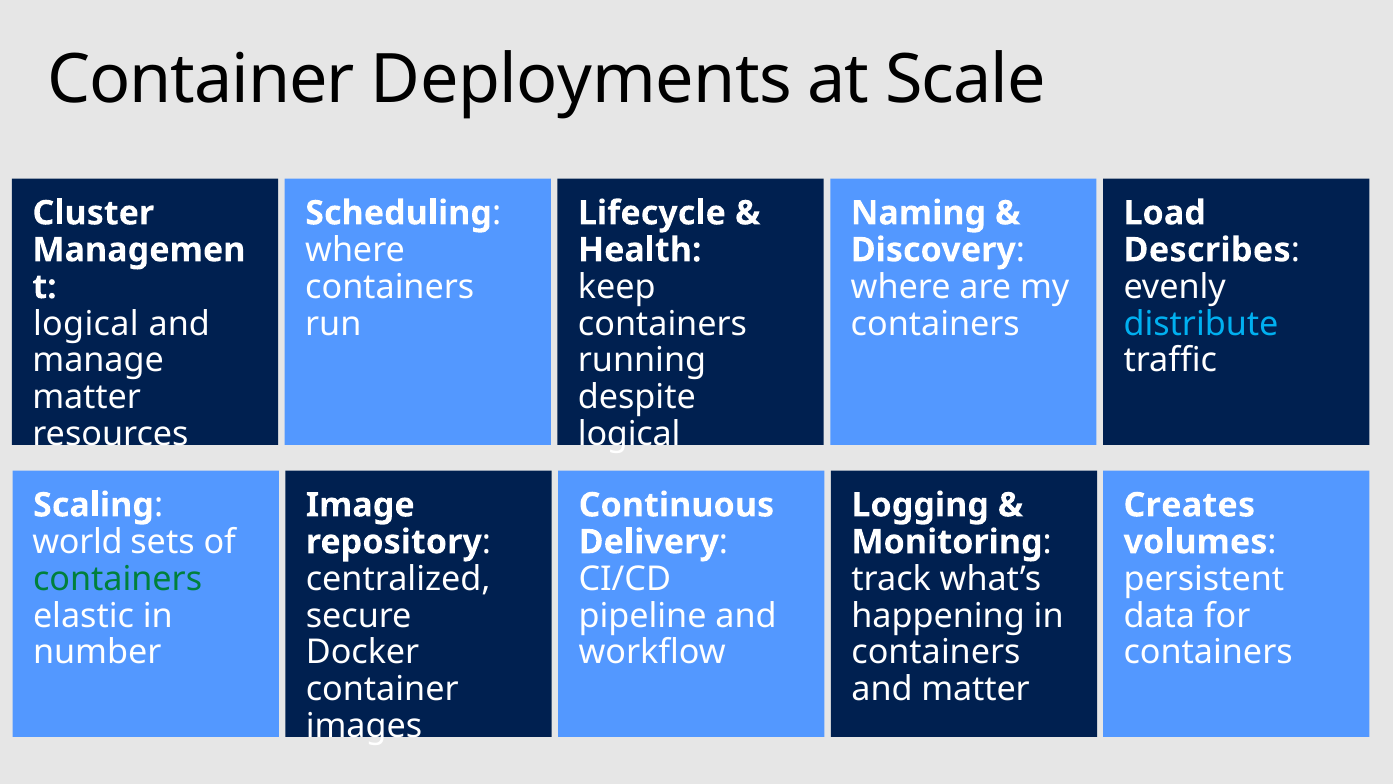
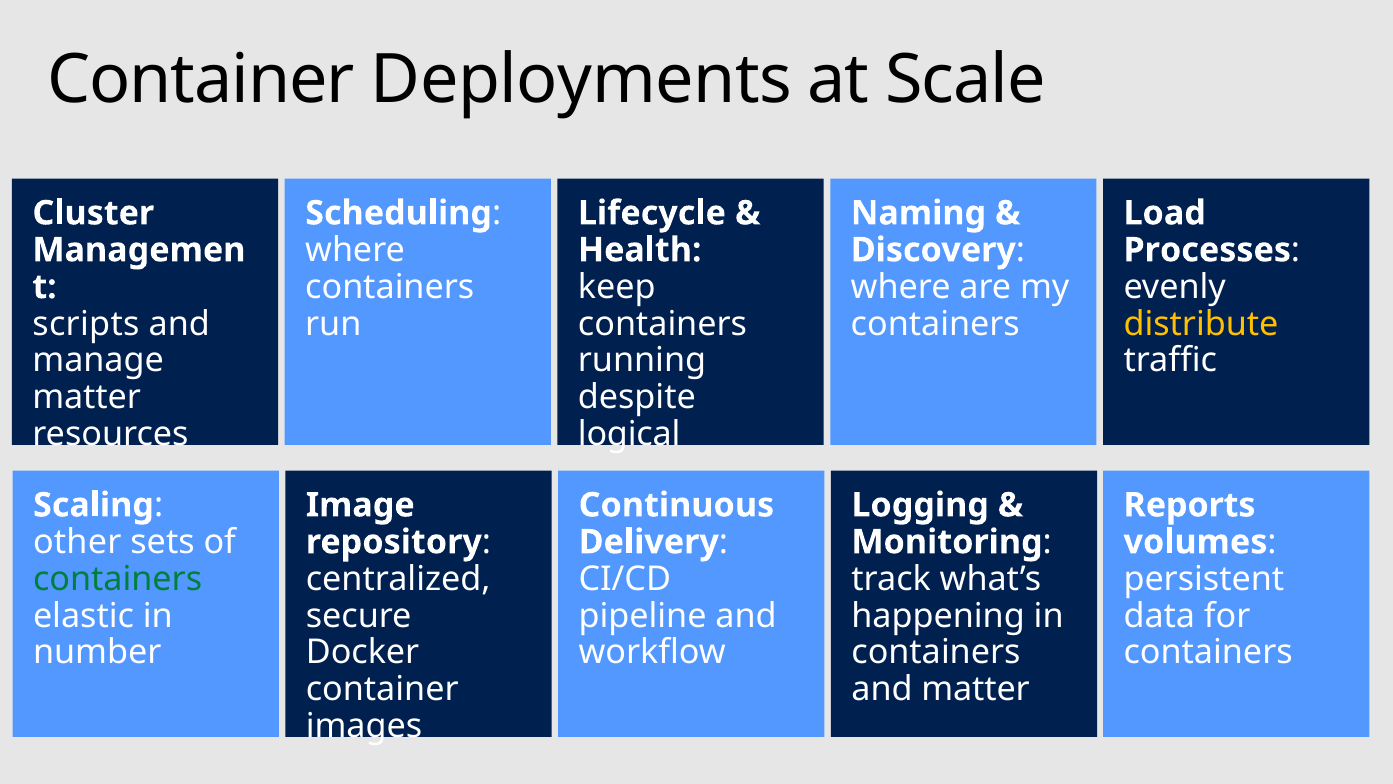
Describes: Describes -> Processes (1207, 250)
logical: logical -> scripts (86, 324)
distribute colour: light blue -> yellow (1201, 324)
Creates: Creates -> Reports (1190, 505)
world: world -> other (77, 542)
